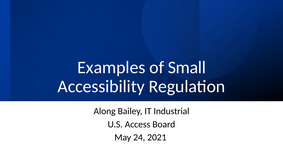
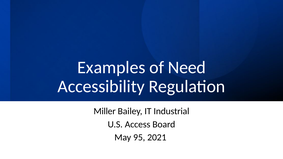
Small: Small -> Need (187, 67)
Along: Along -> Miller (105, 111)
24: 24 -> 95 (139, 138)
